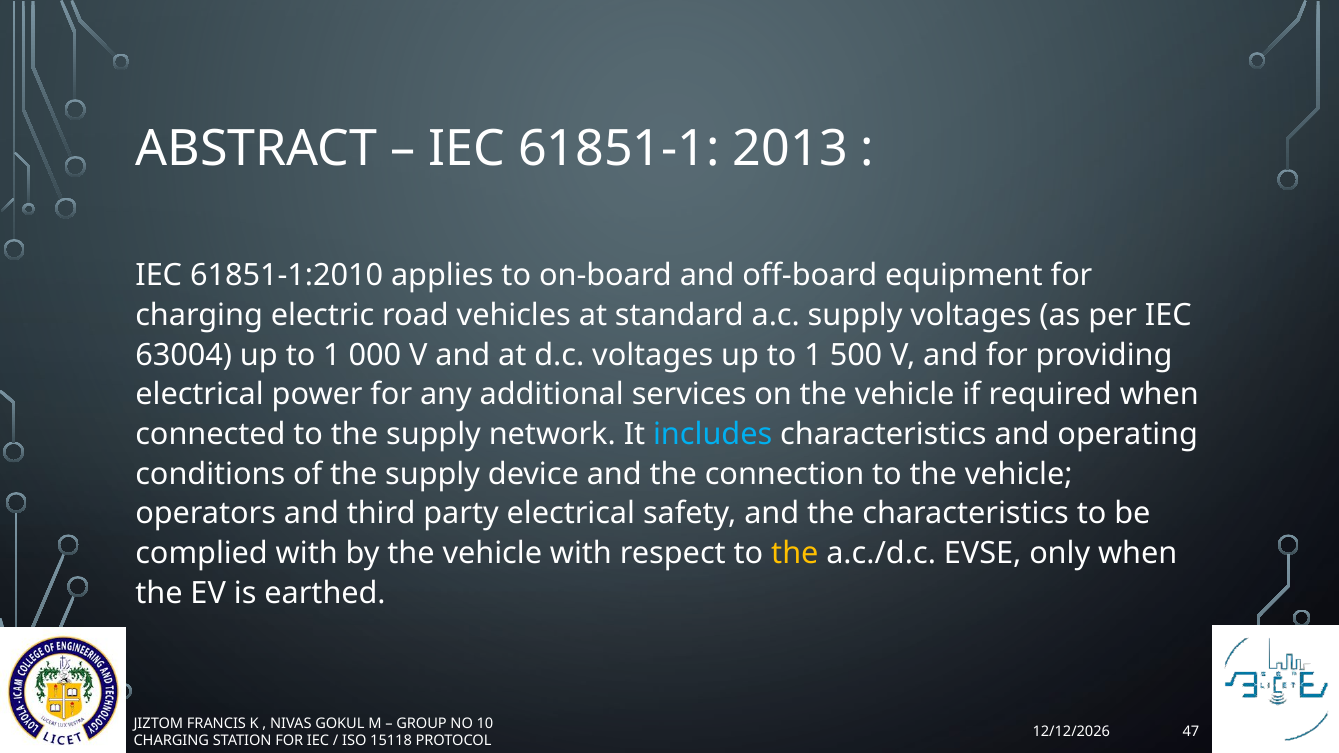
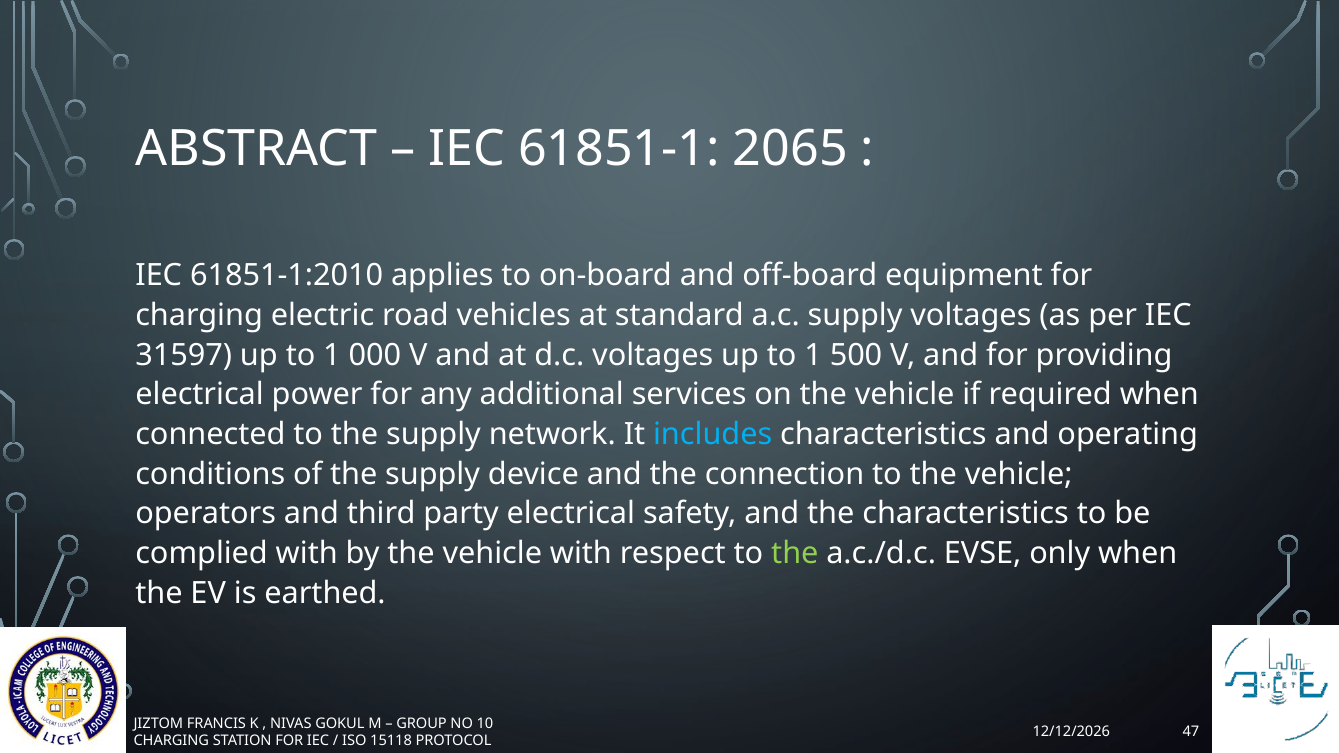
2013: 2013 -> 2065 (790, 149)
63004: 63004 -> 31597 (184, 355)
the colour: yellow -> light green (795, 554)
